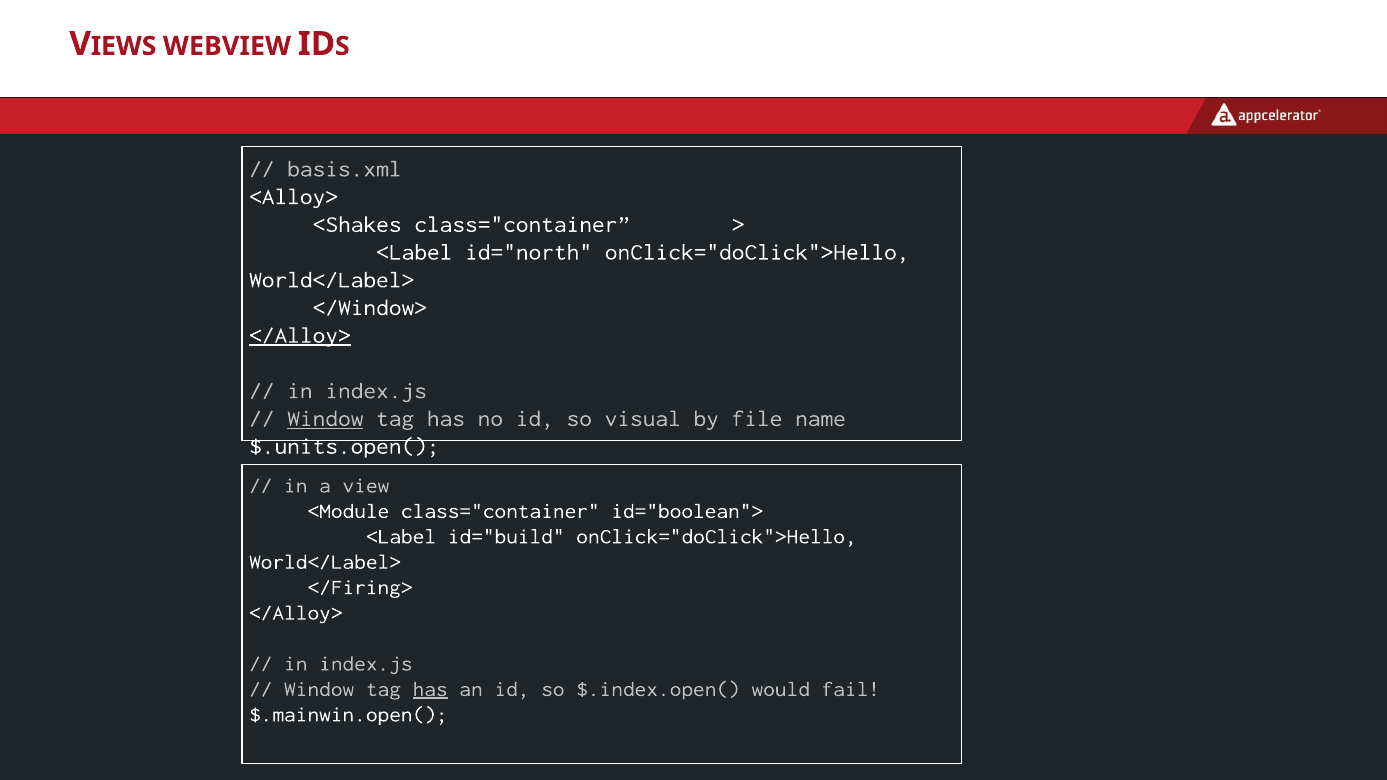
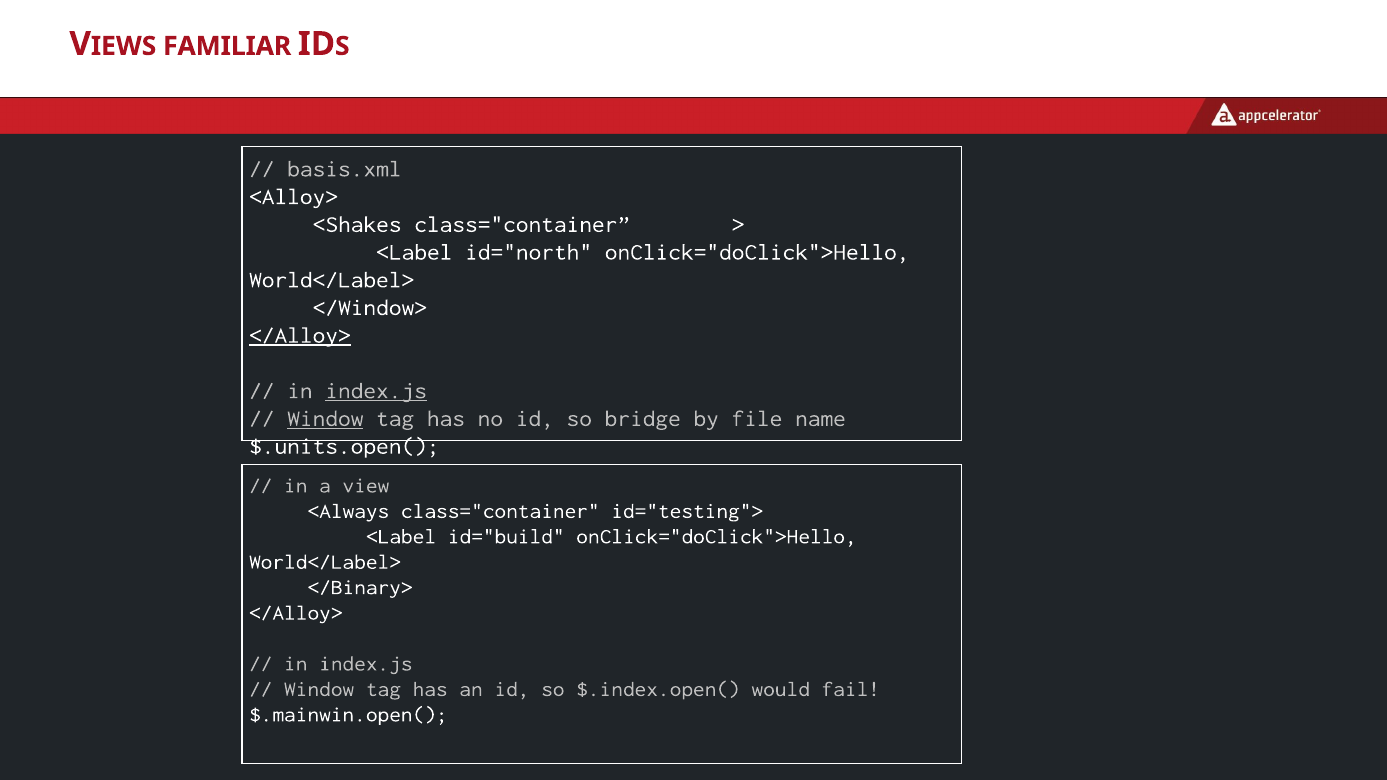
WEBVIEW: WEBVIEW -> FAMILIAR (227, 46)
index.js underline: none -> present (376, 391)
visual: visual -> bridge (643, 418)
<Module: <Module -> <Always (348, 511)
id="boolean">: id="boolean"> -> id="testing"> (687, 511)
</Firing>: </Firing> -> </Binary> (360, 587)
has underline: present -> none (430, 689)
